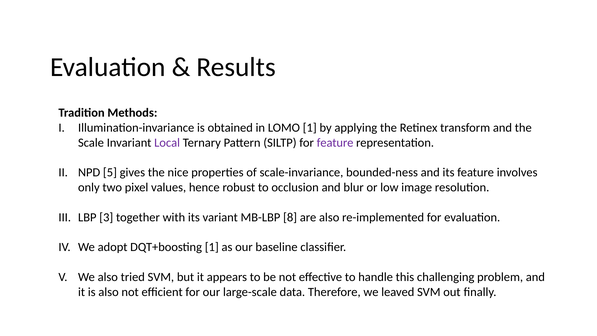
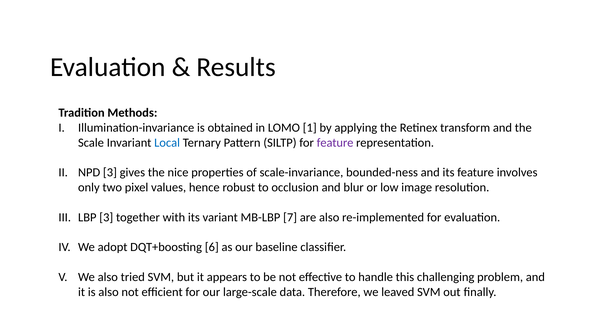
Local colour: purple -> blue (167, 143)
NPD 5: 5 -> 3 (110, 172)
8: 8 -> 7 (290, 217)
DQT+boosting 1: 1 -> 6 (212, 247)
